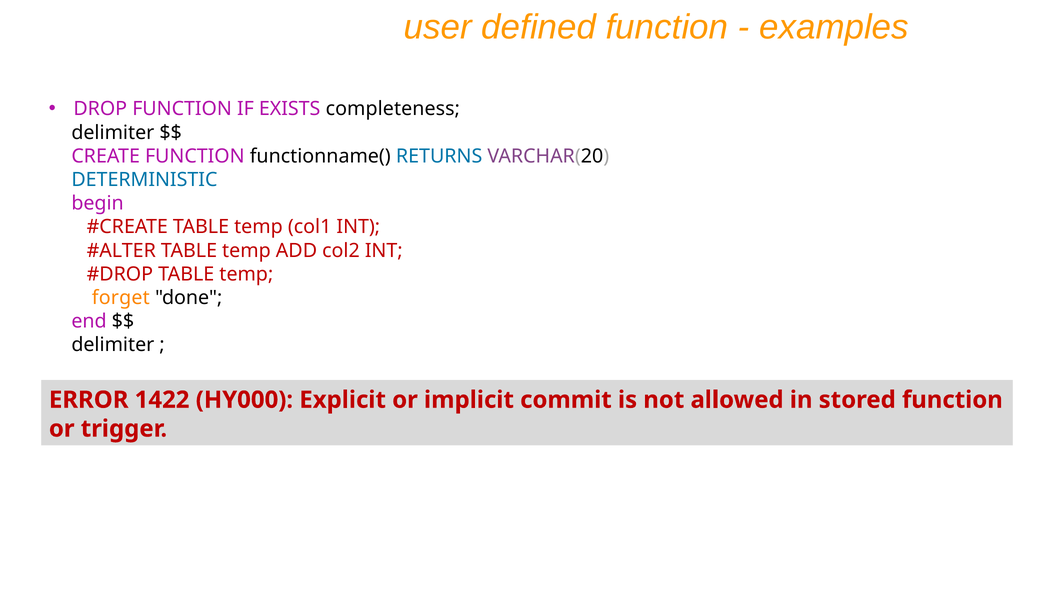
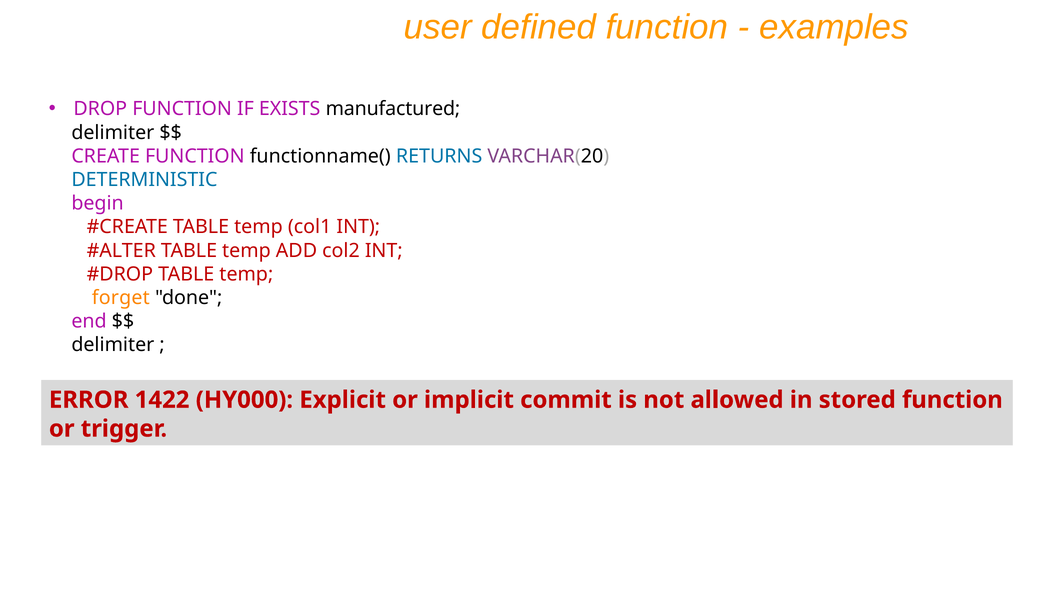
completeness: completeness -> manufactured (393, 109)
